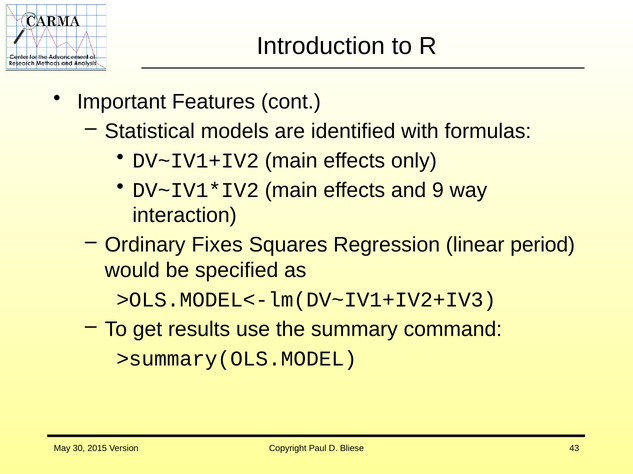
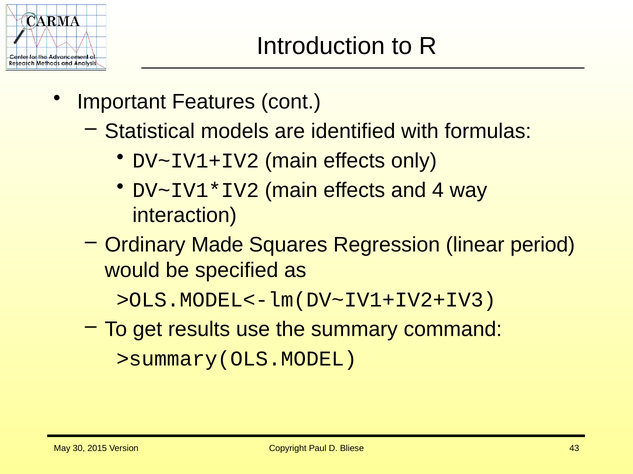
9: 9 -> 4 (438, 190)
Fixes: Fixes -> Made (217, 245)
